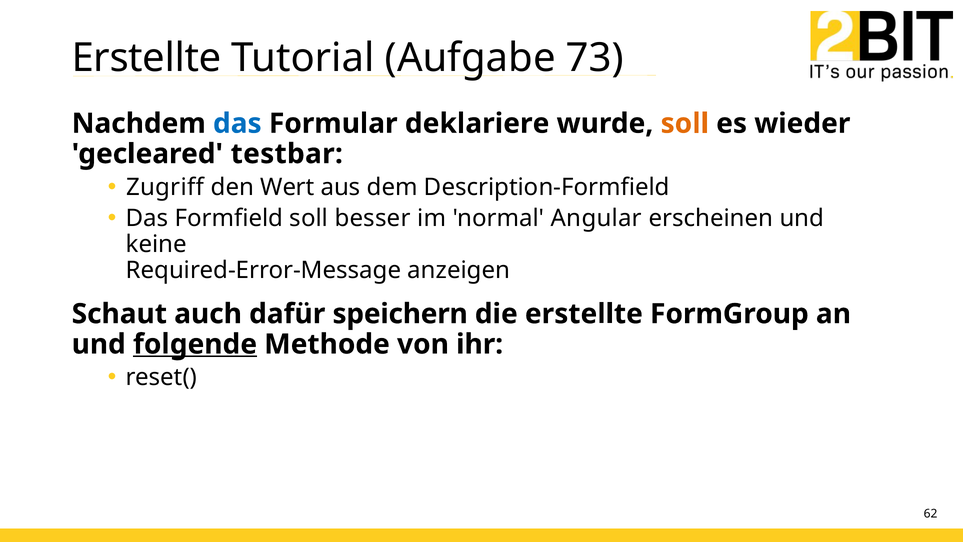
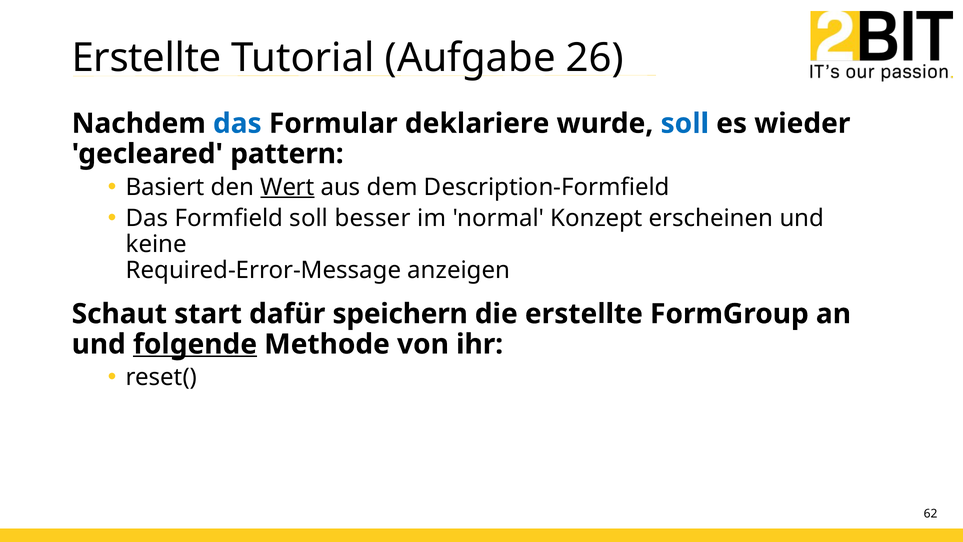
73: 73 -> 26 (595, 58)
soll colour: orange -> blue (685, 123)
testbar: testbar -> pattern (287, 154)
Zugriff: Zugriff -> Basiert (165, 187)
Wert underline: none -> present (287, 187)
Angular: Angular -> Konzept (597, 218)
auch: auch -> start (208, 314)
